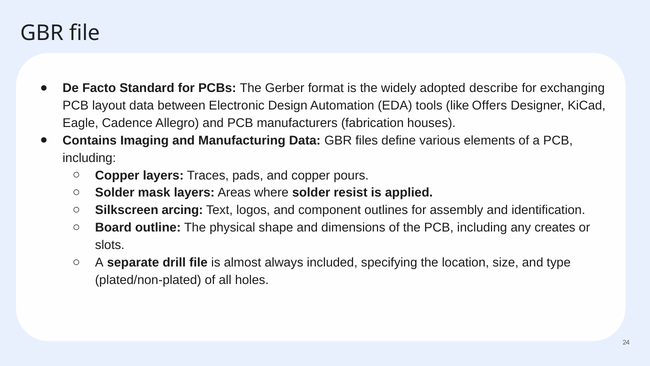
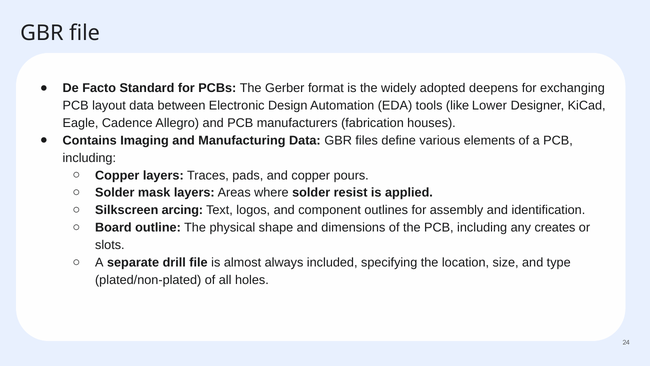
describe: describe -> deepens (494, 88)
Offers: Offers -> Lower (489, 105)
